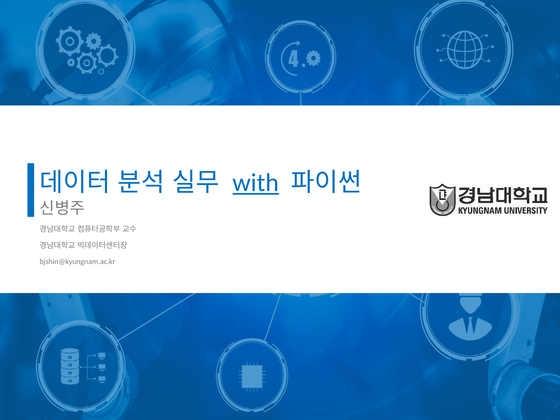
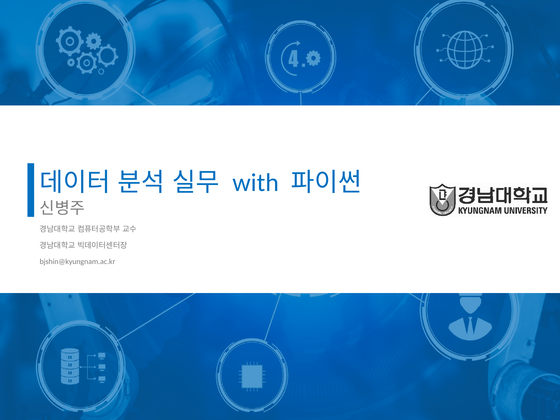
with underline: present -> none (256, 183)
